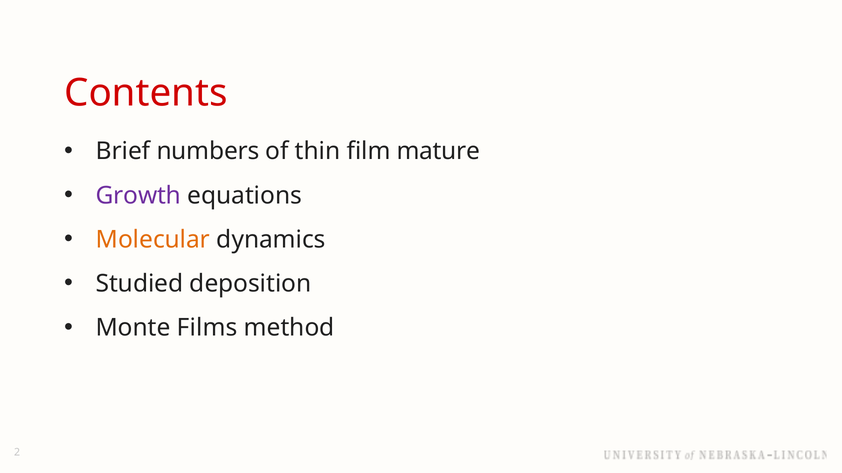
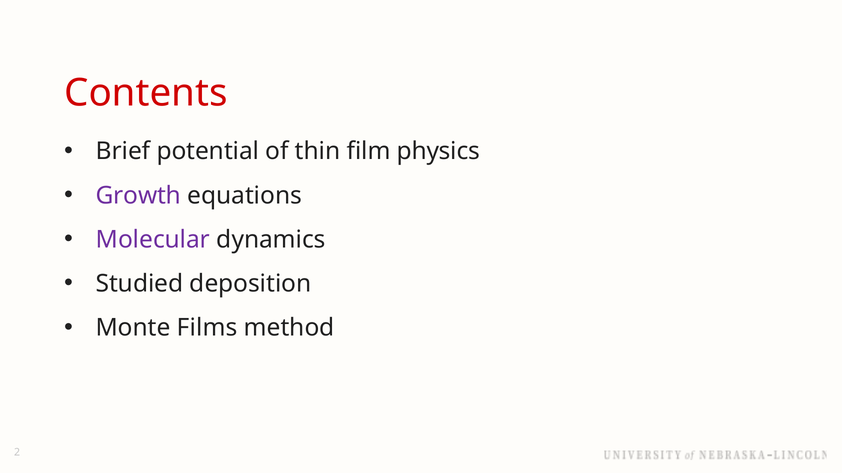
numbers: numbers -> potential (208, 152)
mature: mature -> physics (438, 152)
Molecular colour: orange -> purple (153, 240)
